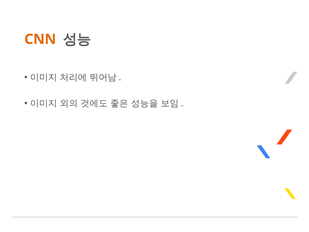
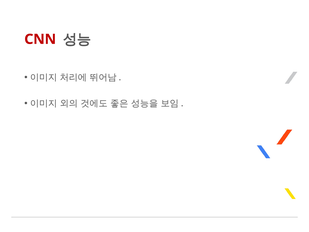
CNN colour: orange -> red (40, 39)
